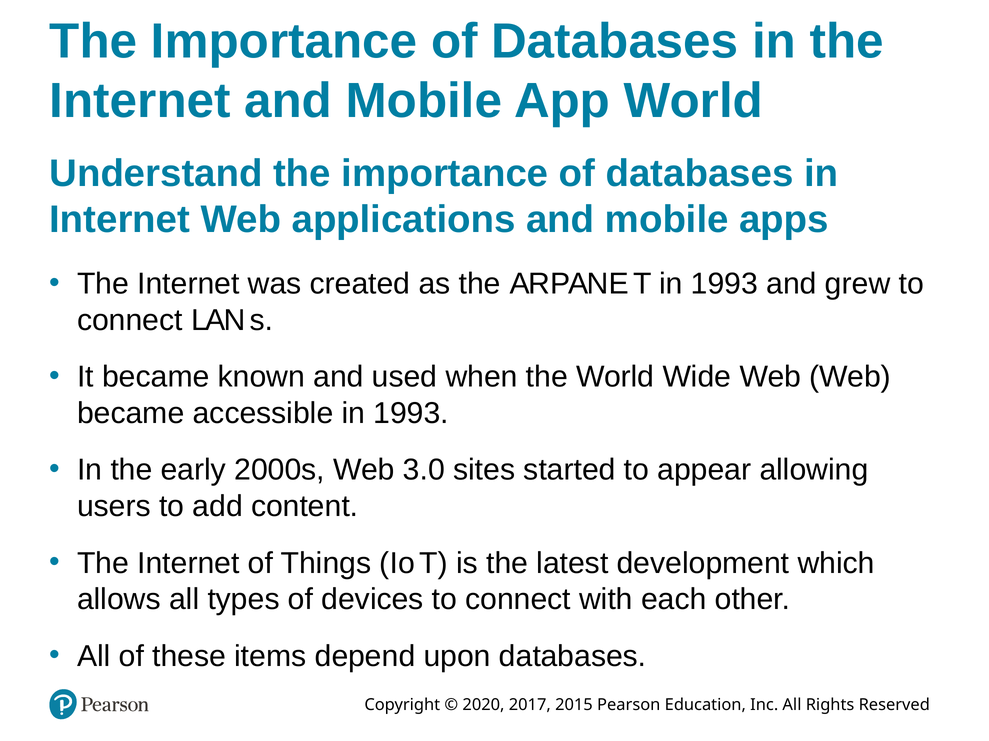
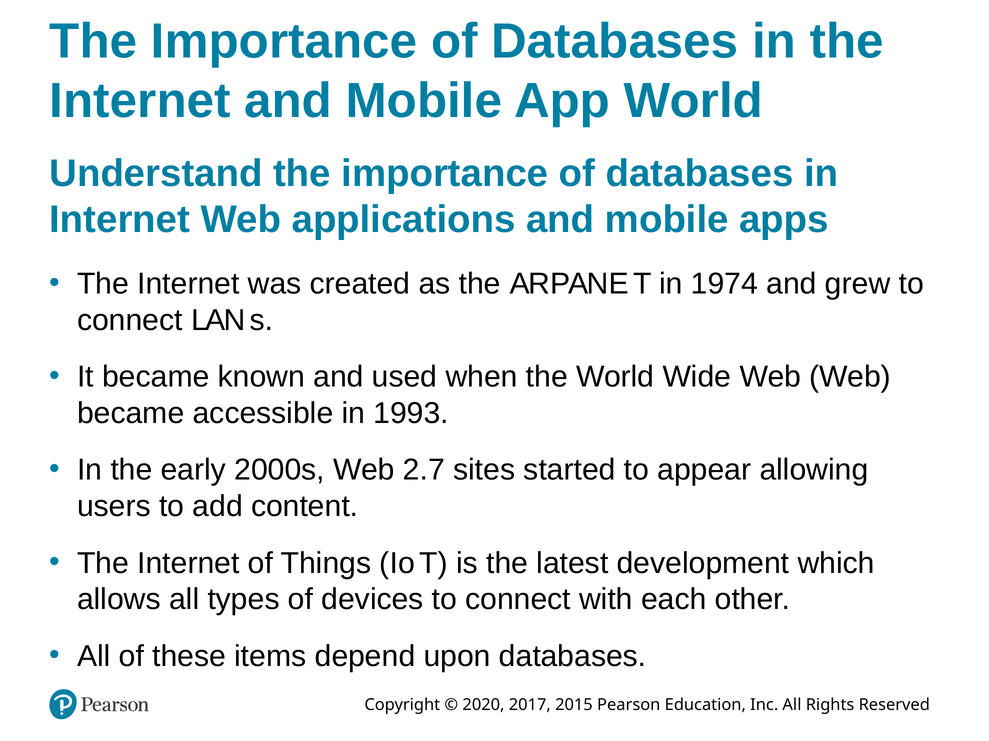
T in 1993: 1993 -> 1974 (724, 284)
3.0: 3.0 -> 2.7 (424, 471)
